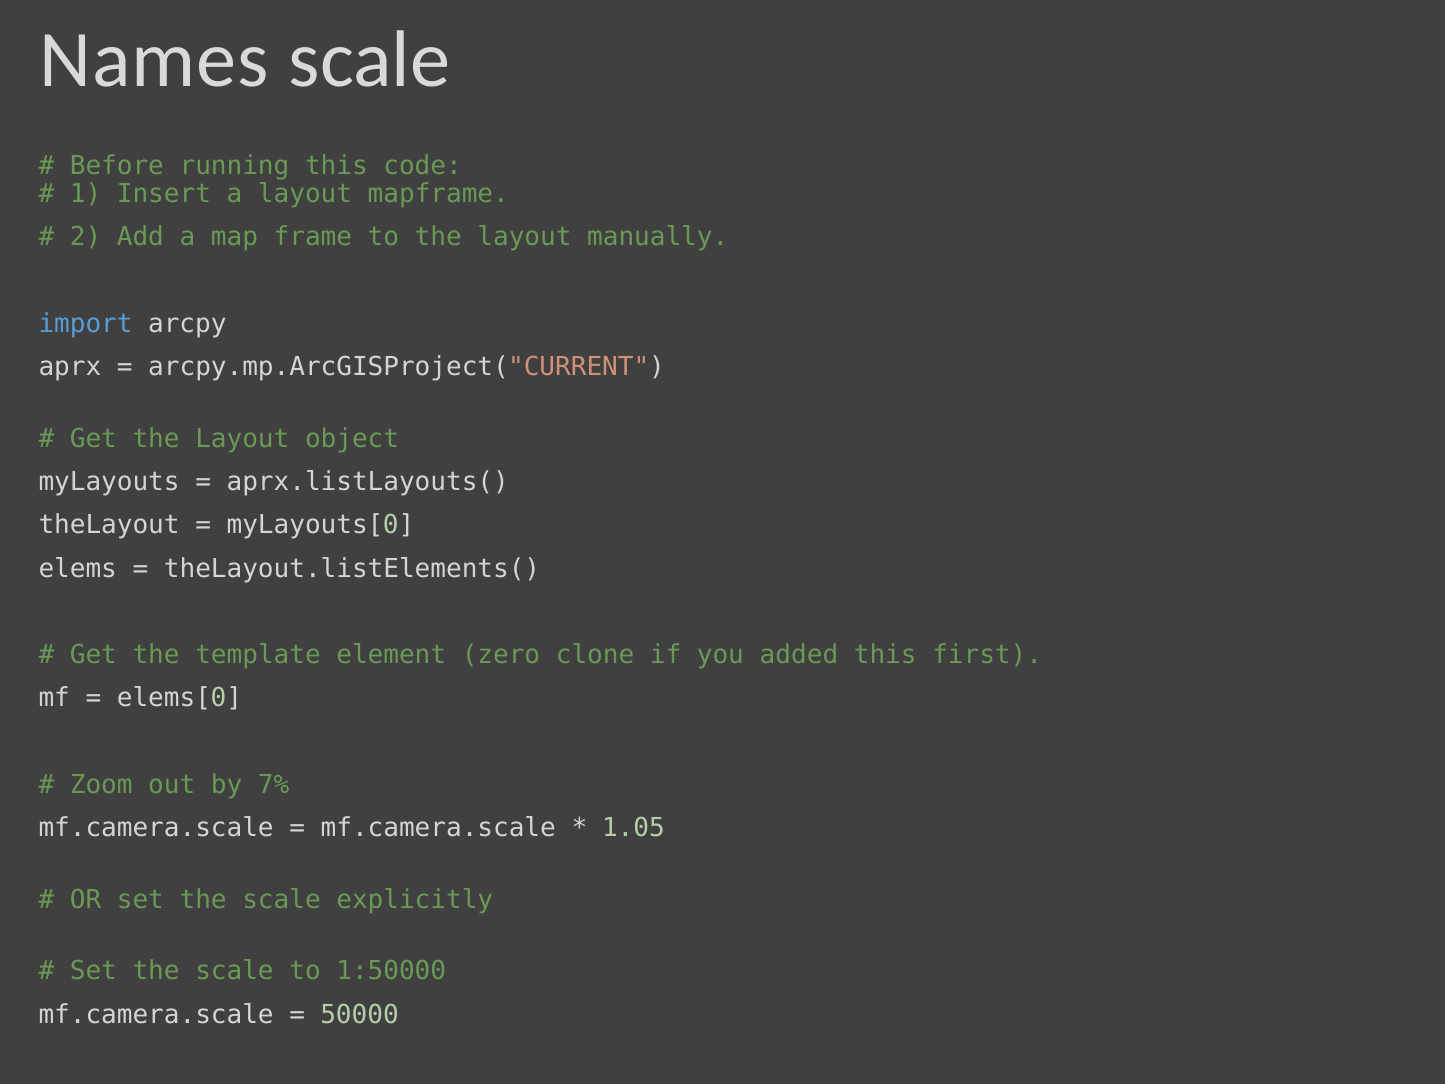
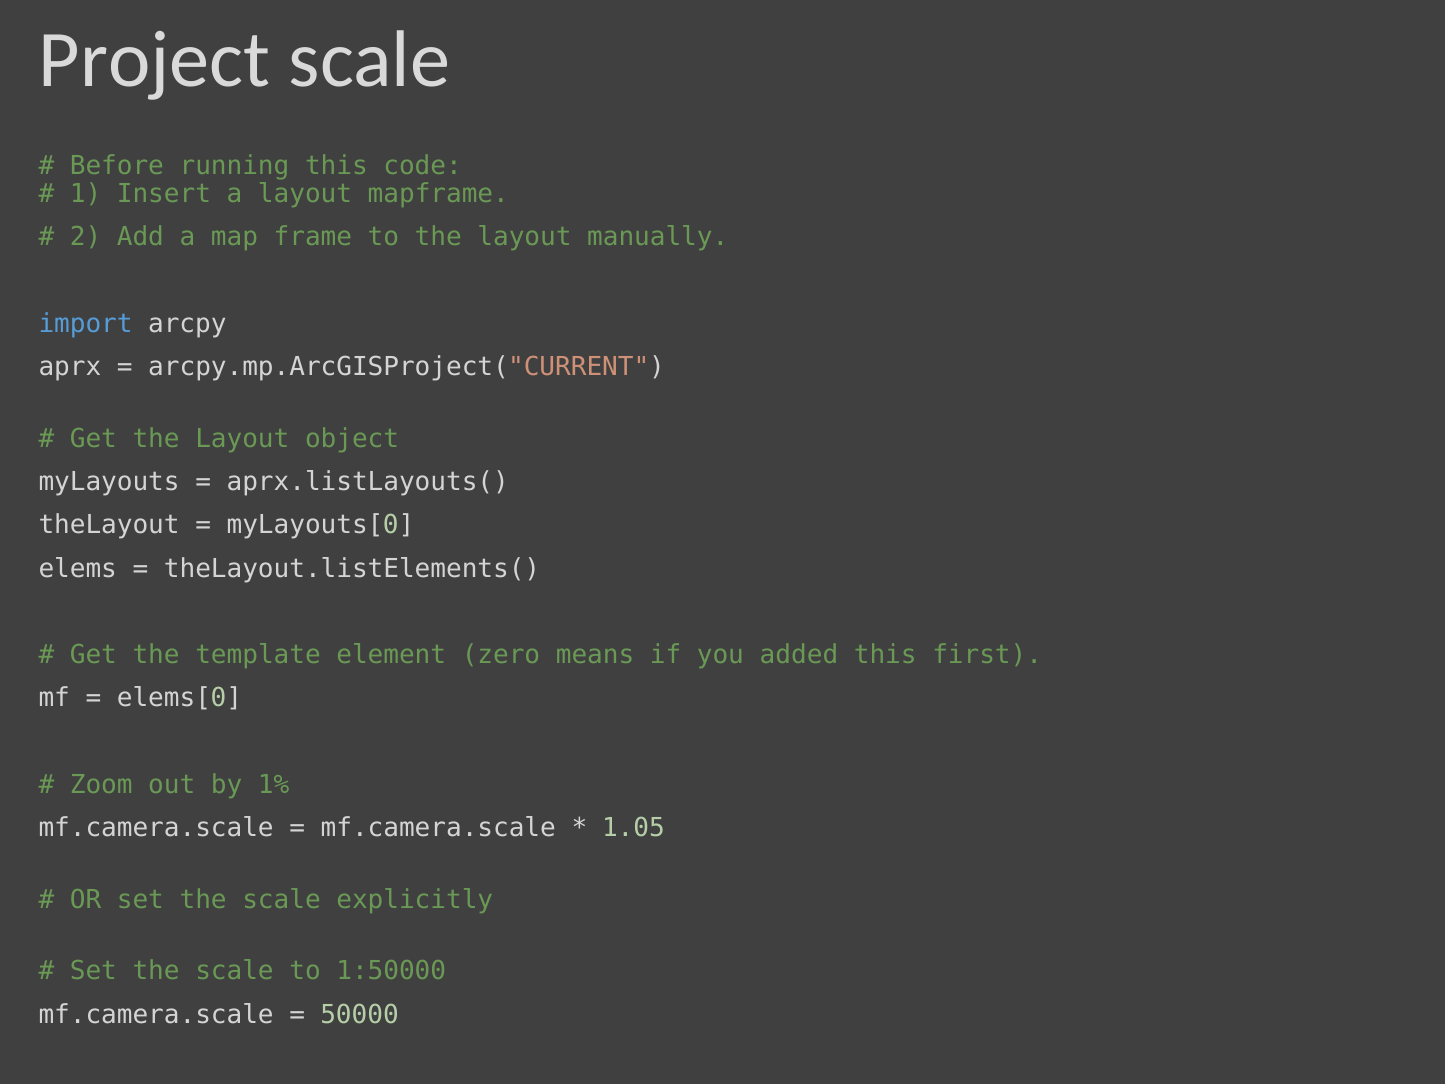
Names: Names -> Project (155, 60)
clone: clone -> means (595, 655)
7%: 7% -> 1% (274, 785)
